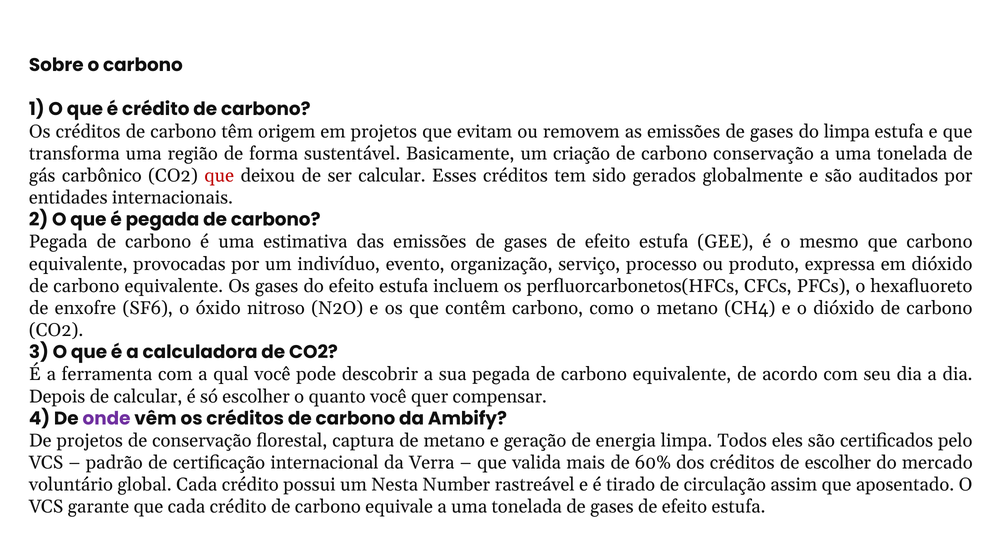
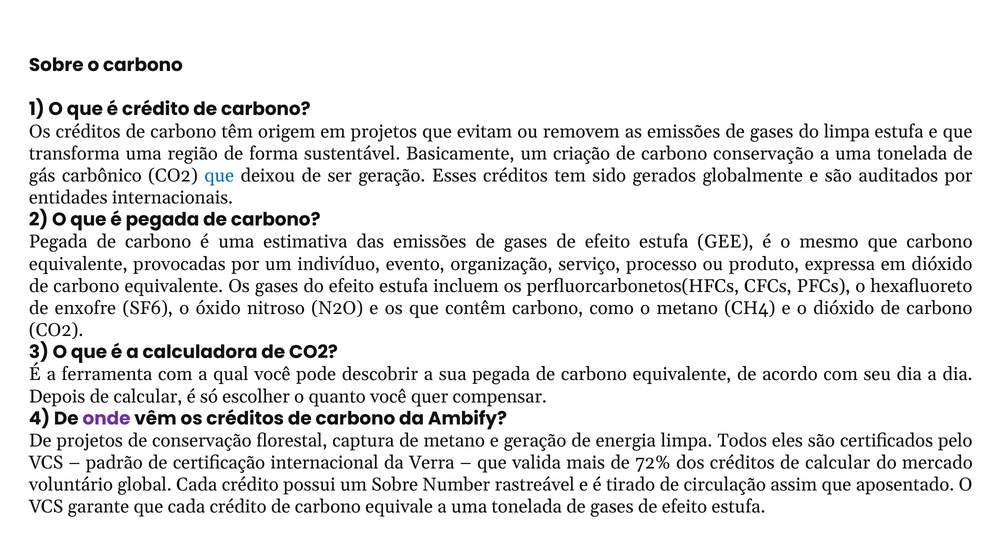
que colour: red -> blue (219, 176)
ser calcular: calcular -> geração (392, 176)
60%: 60% -> 72% (653, 463)
créditos de escolher: escolher -> calcular (838, 463)
um Nesta: Nesta -> Sobre (395, 485)
